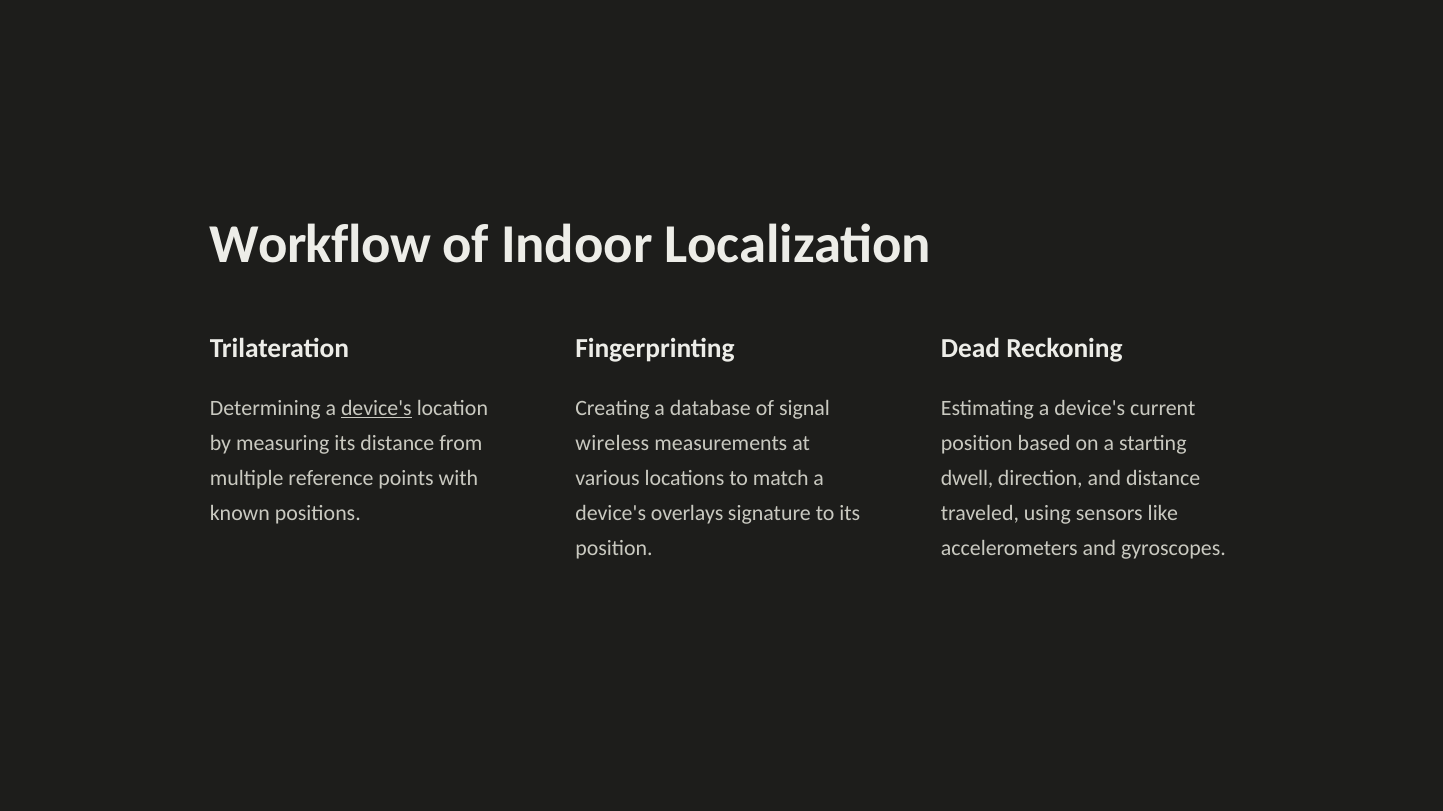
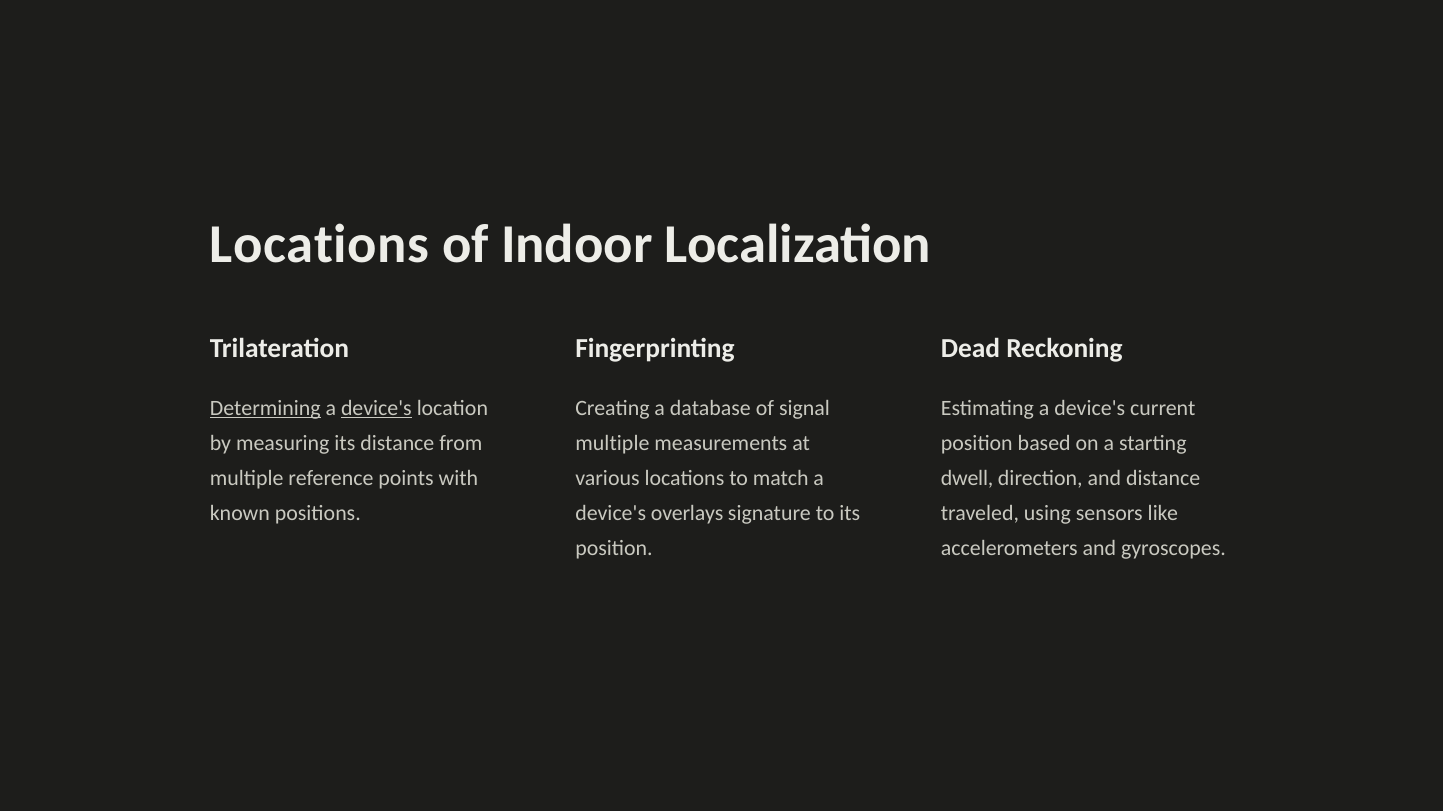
Workflow: Workflow -> Locations (319, 245)
Determining underline: none -> present (265, 408)
wireless: wireless -> multiple (612, 443)
